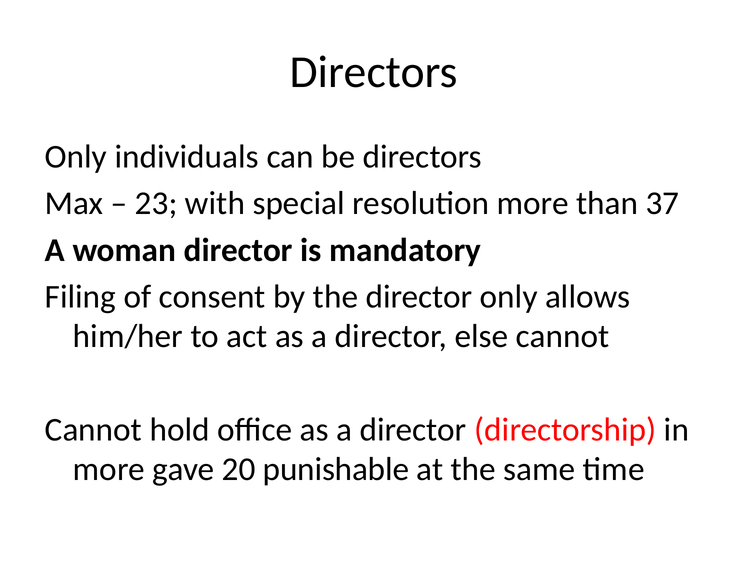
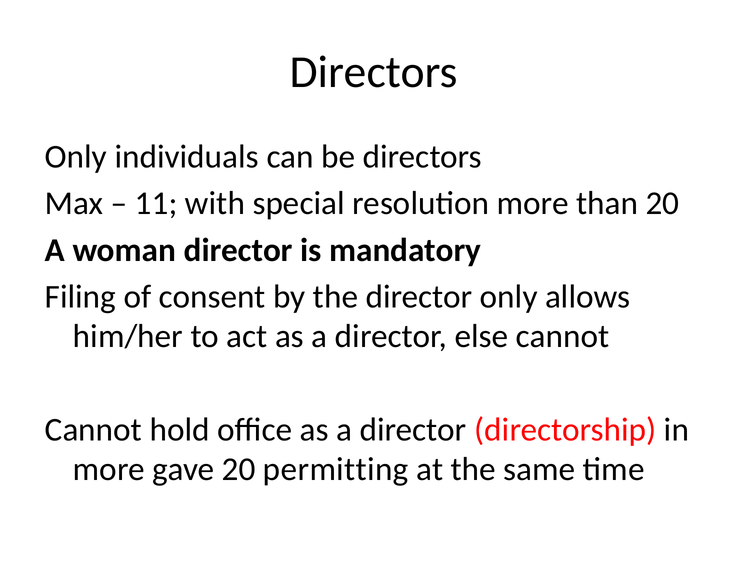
23: 23 -> 11 (156, 203)
than 37: 37 -> 20 (662, 203)
punishable: punishable -> permitting (336, 470)
